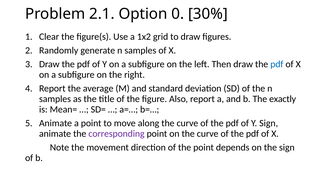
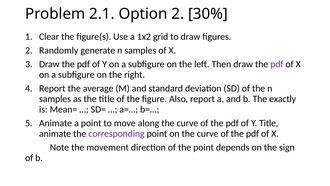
Option 0: 0 -> 2 (178, 14)
pdf colour: blue -> purple (277, 64)
Y Sign: Sign -> Title (269, 123)
